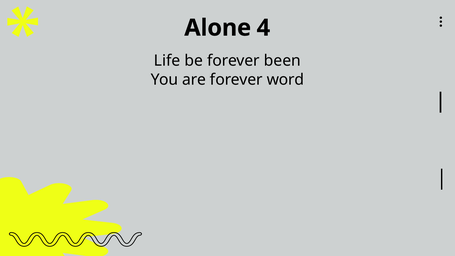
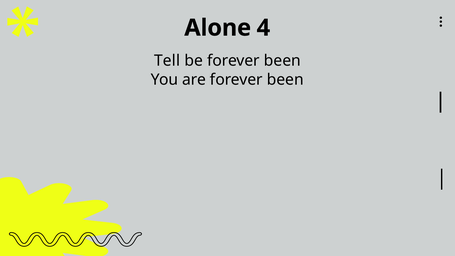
Life: Life -> Tell (167, 61)
are forever word: word -> been (285, 80)
